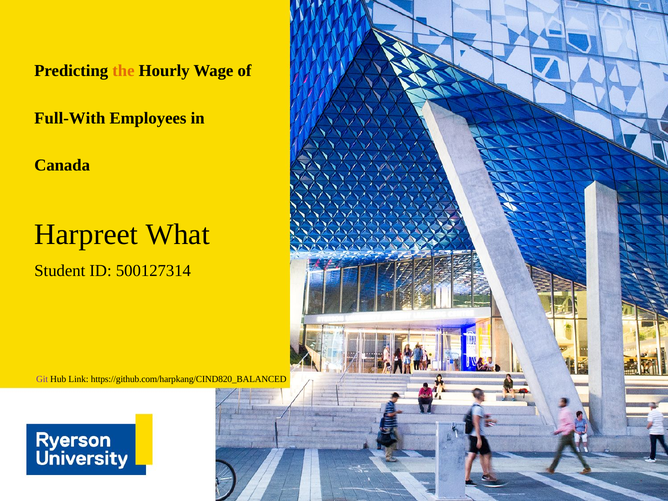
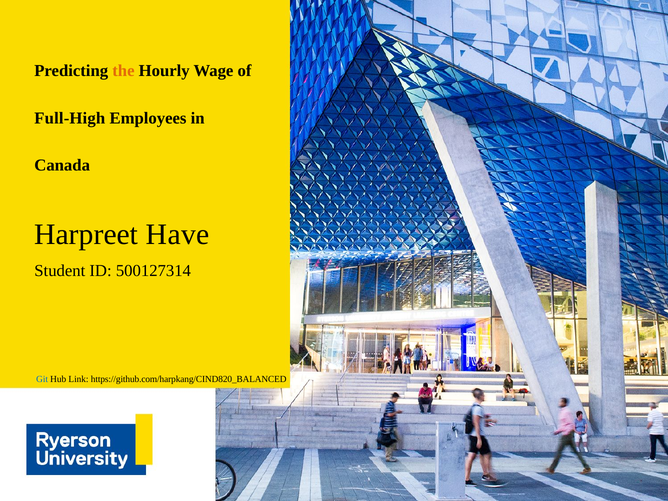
Full-With: Full-With -> Full-High (70, 118)
What: What -> Have (178, 234)
Git colour: purple -> blue (42, 379)
